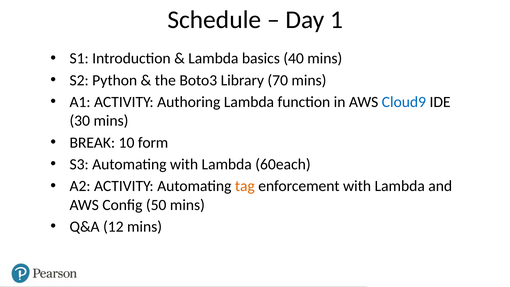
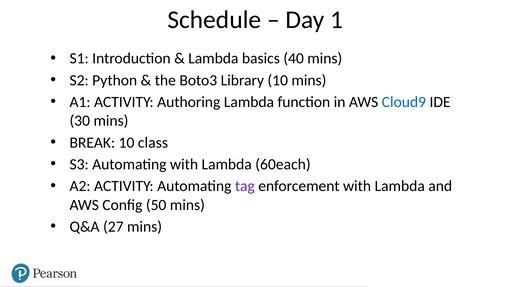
Library 70: 70 -> 10 (278, 80)
form: form -> class (153, 142)
tag colour: orange -> purple (245, 186)
12: 12 -> 27 (113, 227)
